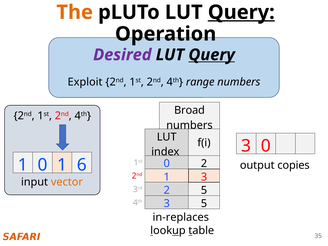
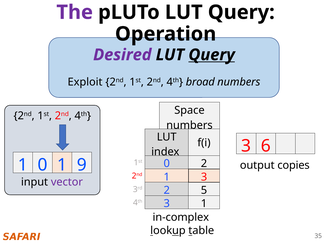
The colour: orange -> purple (75, 12)
Query underline: present -> none (241, 12)
range: range -> broad (200, 82)
Broad: Broad -> Space (189, 110)
3 0: 0 -> 6 (266, 146)
6: 6 -> 9 (82, 165)
vector colour: orange -> purple (67, 182)
5: 5 -> 1 (204, 204)
in-replaces: in-replaces -> in-complex (181, 217)
